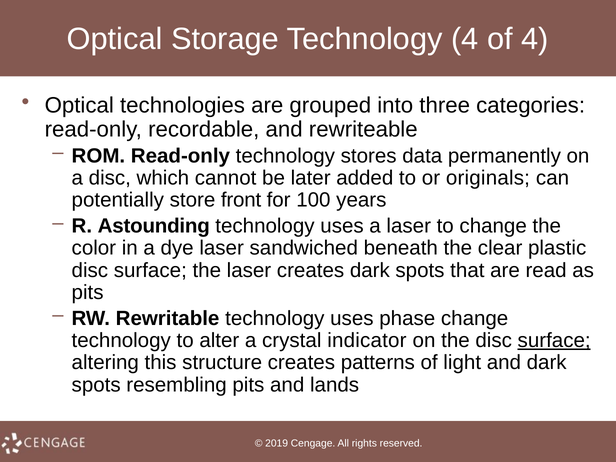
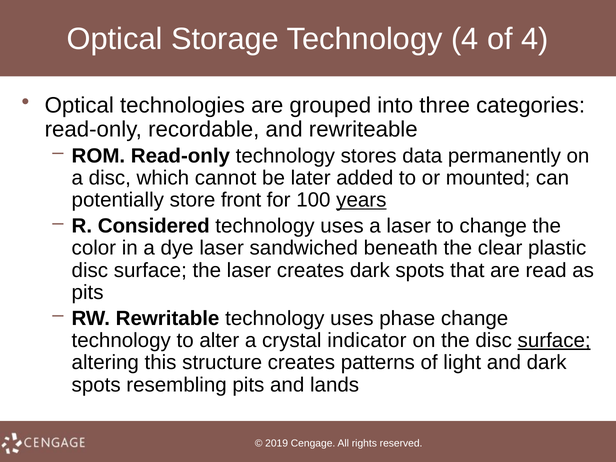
originals: originals -> mounted (488, 178)
years underline: none -> present (361, 200)
Astounding: Astounding -> Considered (154, 226)
